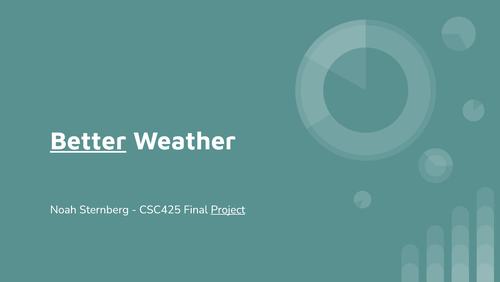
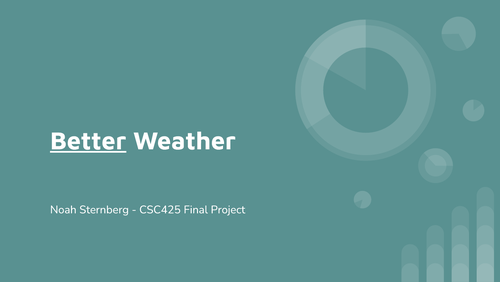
Project underline: present -> none (228, 209)
